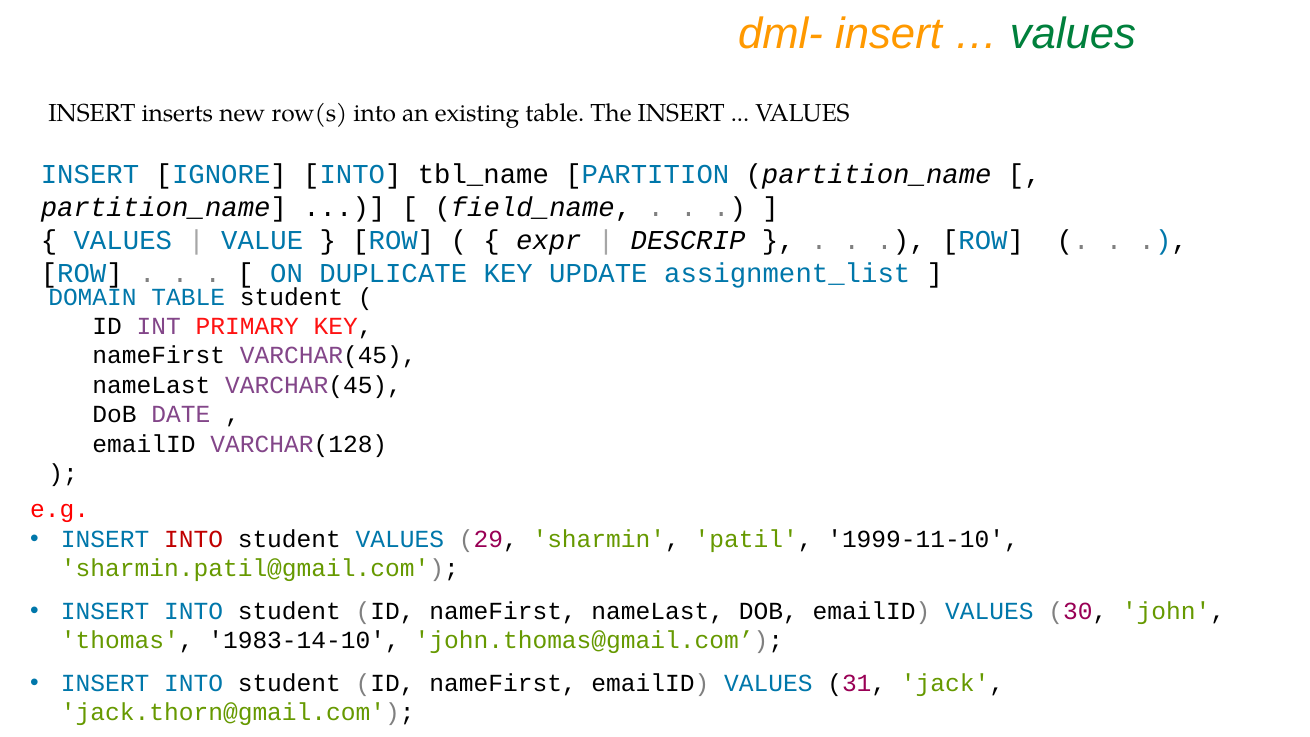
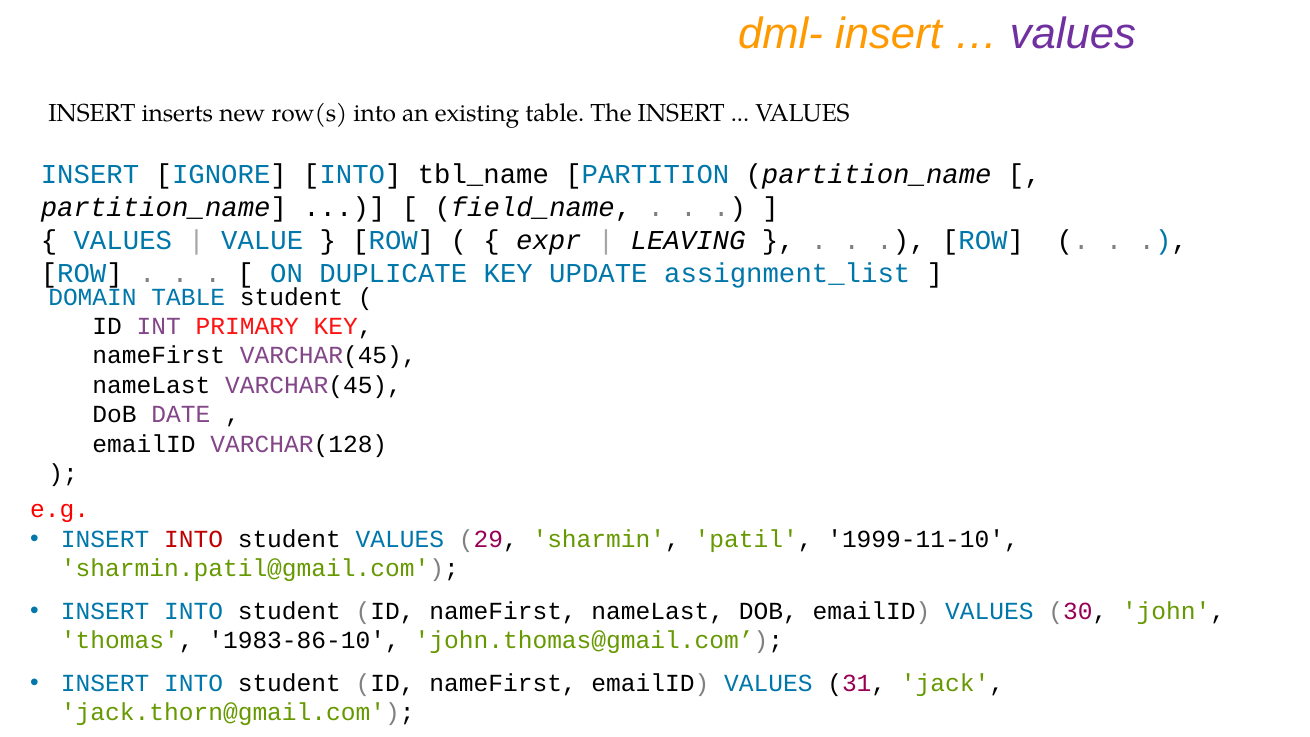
values colour: green -> purple (1073, 34)
DESCRIP: DESCRIP -> LEAVING (688, 240)
1983-14-10: 1983-14-10 -> 1983-86-10 (304, 641)
